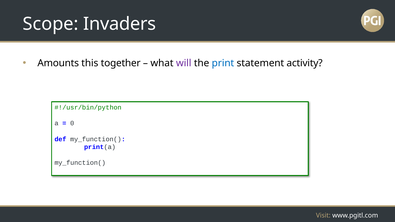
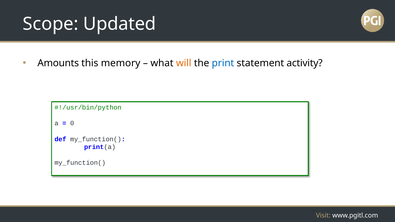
Invaders: Invaders -> Updated (120, 24)
together: together -> memory (121, 63)
will colour: purple -> orange (184, 63)
